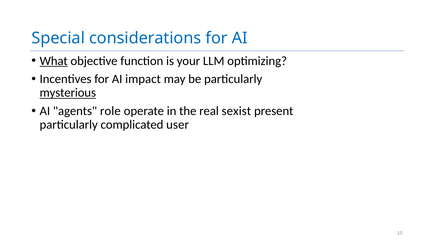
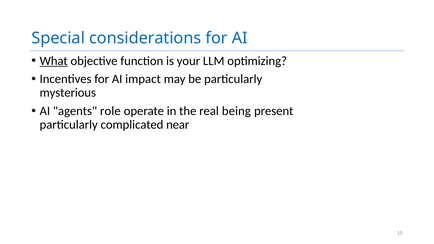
mysterious underline: present -> none (68, 93)
sexist: sexist -> being (236, 111)
user: user -> near (178, 125)
